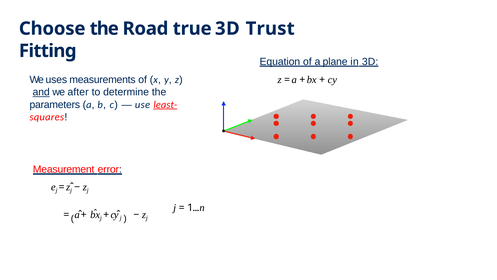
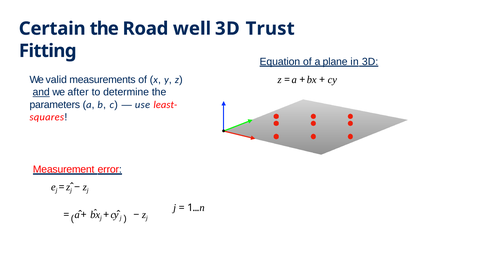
Choose: Choose -> Certain (52, 29)
true: true -> well (192, 29)
uses: uses -> valid (56, 80)
least- underline: present -> none (165, 105)
